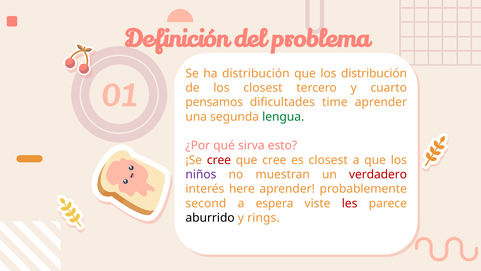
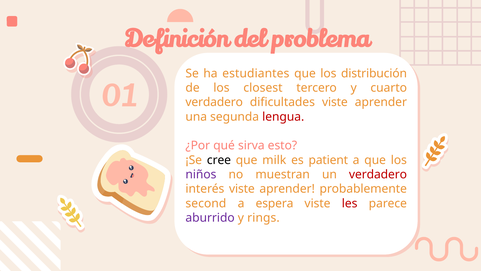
ha distribución: distribución -> estudiantes (256, 73)
pensamos: pensamos -> verdadero (214, 102)
dificultades time: time -> viste (335, 102)
lengua colour: green -> red (283, 117)
cree colour: red -> black (219, 160)
que cree: cree -> milk (274, 160)
es closest: closest -> patient (328, 160)
interés here: here -> viste (242, 189)
aburrido colour: black -> purple (210, 218)
